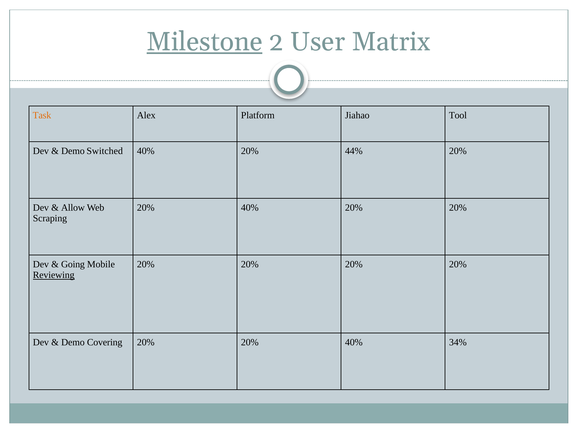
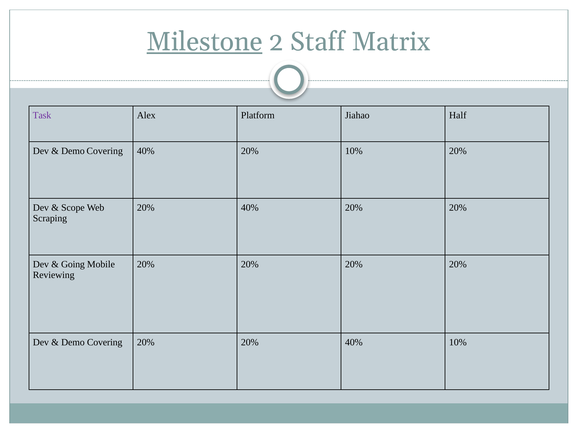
User: User -> Staff (318, 42)
Task colour: orange -> purple (42, 115)
Tool: Tool -> Half (458, 115)
Switched: Switched -> Covering (105, 151)
20% 44%: 44% -> 10% (354, 151)
Allow: Allow -> Scope (73, 208)
Reviewing underline: present -> none (54, 275)
40% 34%: 34% -> 10% (458, 343)
